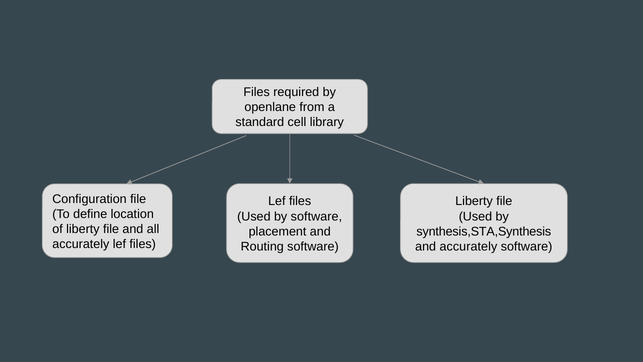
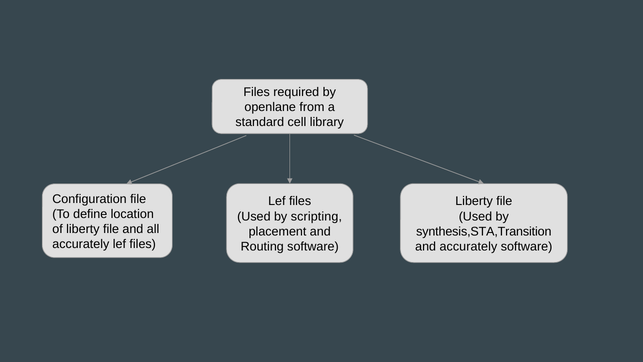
by software: software -> scripting (316, 216)
synthesis,STA,Synthesis: synthesis,STA,Synthesis -> synthesis,STA,Transition (484, 231)
